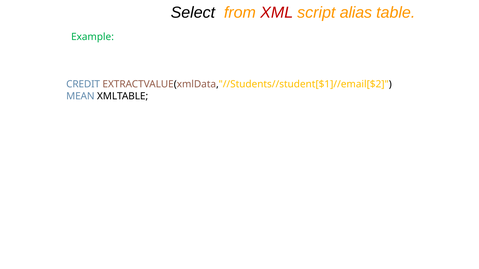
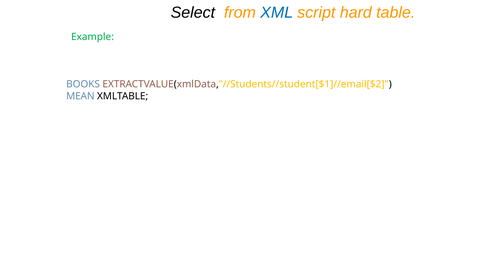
XML colour: red -> blue (277, 12)
alias: alias -> hard (356, 12)
CREDIT: CREDIT -> BOOKS (83, 84)
